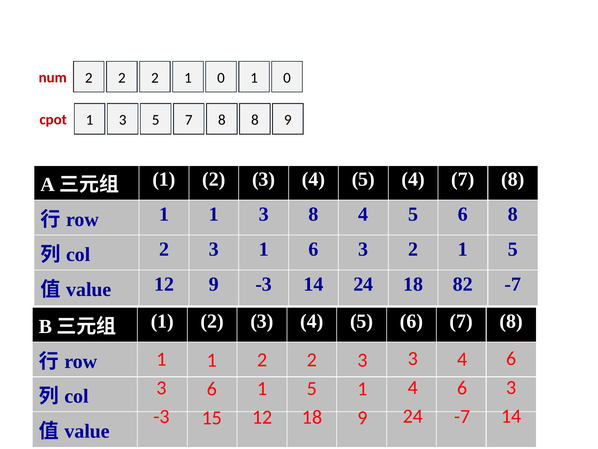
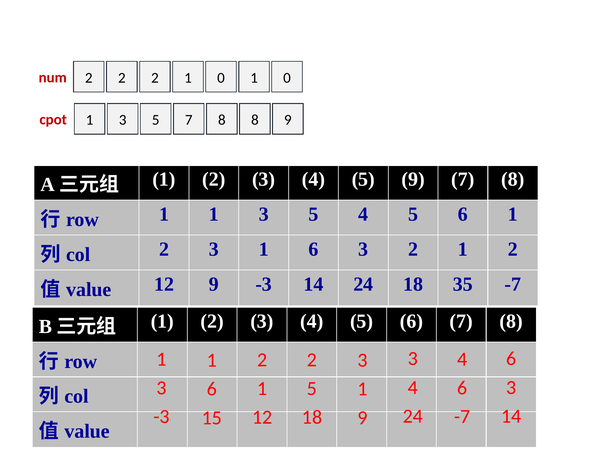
5 4: 4 -> 9 (413, 179)
1 1 3 8: 8 -> 5 (313, 214)
6 8: 8 -> 1 (513, 214)
2 1 5: 5 -> 2 (513, 249)
82: 82 -> 35 (463, 284)
